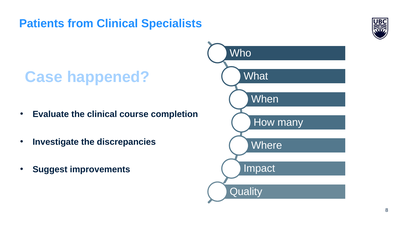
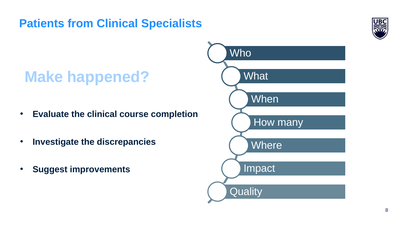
Case: Case -> Make (44, 77)
